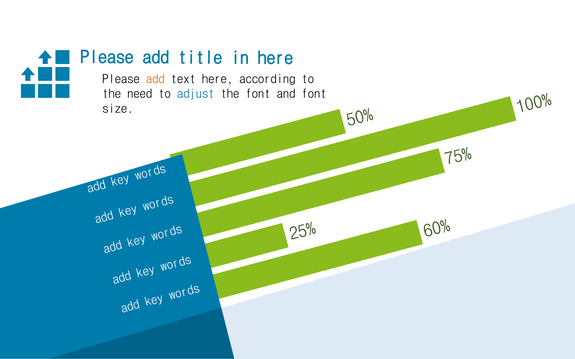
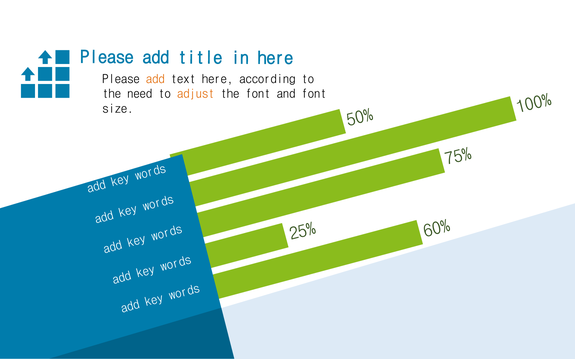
adjust colour: blue -> orange (196, 94)
